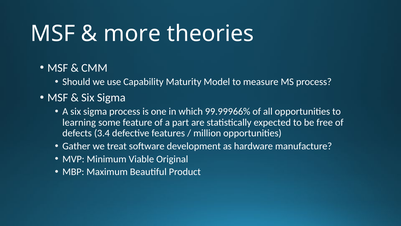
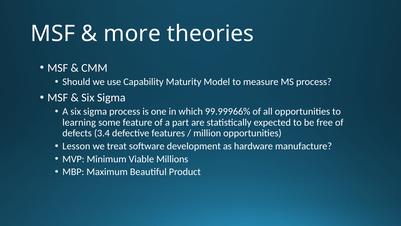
Gather: Gather -> Lesson (76, 146)
Original: Original -> Millions (172, 159)
